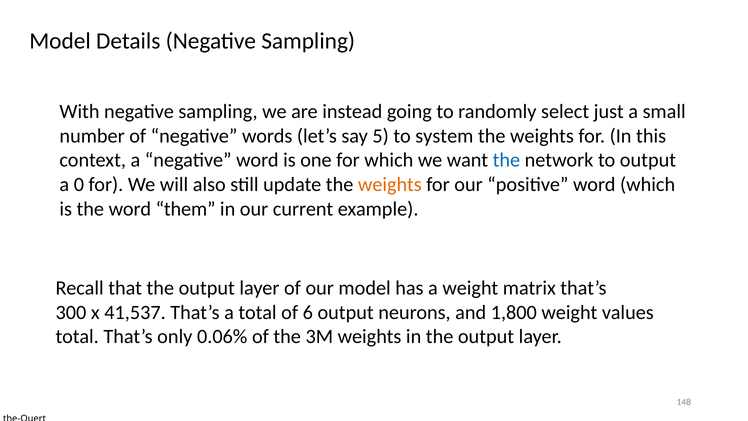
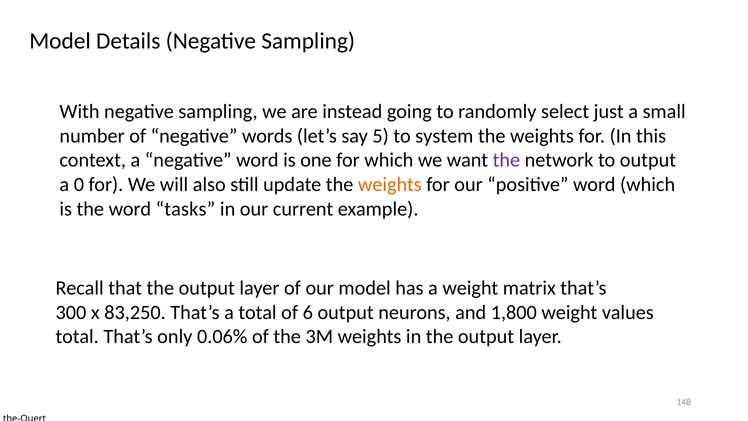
the colour: blue -> purple (506, 160)
them: them -> tasks (185, 209)
41,537: 41,537 -> 83,250 (135, 312)
